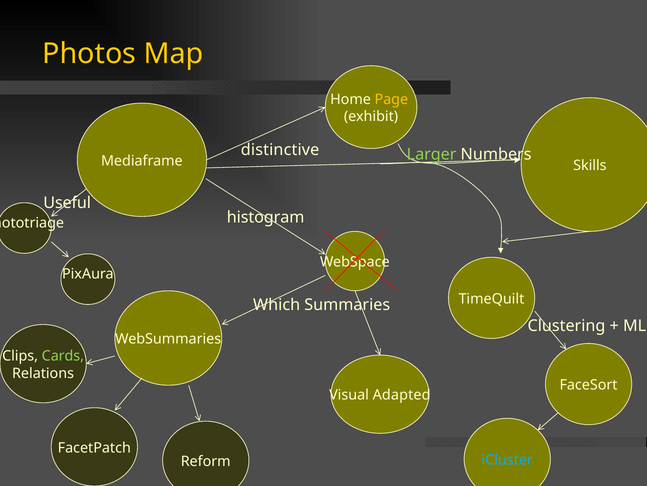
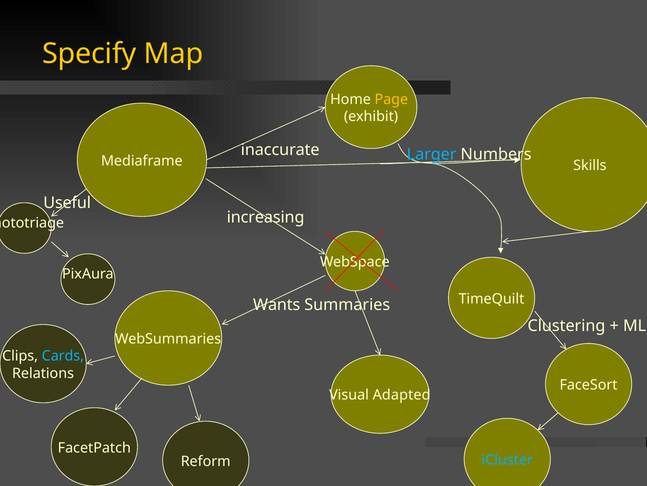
Photos: Photos -> Specify (89, 54)
distinctive: distinctive -> inaccurate (280, 149)
Larger colour: light green -> light blue (432, 154)
histogram: histogram -> increasing (266, 217)
Which: Which -> Wants (277, 305)
Cards colour: light green -> light blue (63, 355)
